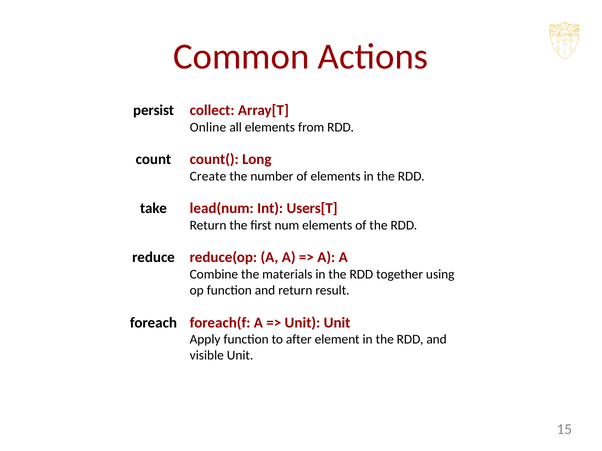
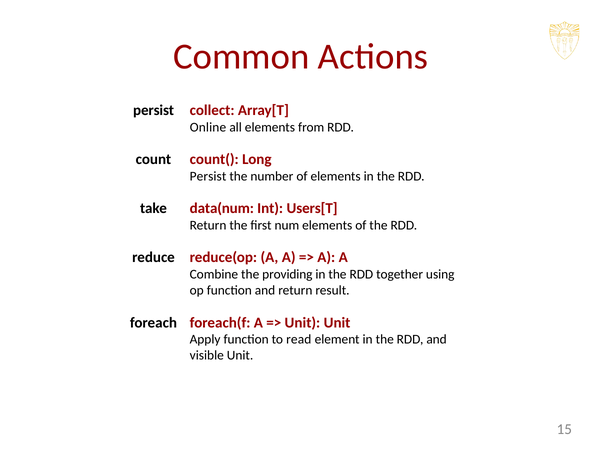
Create: Create -> Persist (208, 176)
lead(num: lead(num -> data(num (222, 209)
materials: materials -> providing (287, 275)
after: after -> read (299, 340)
